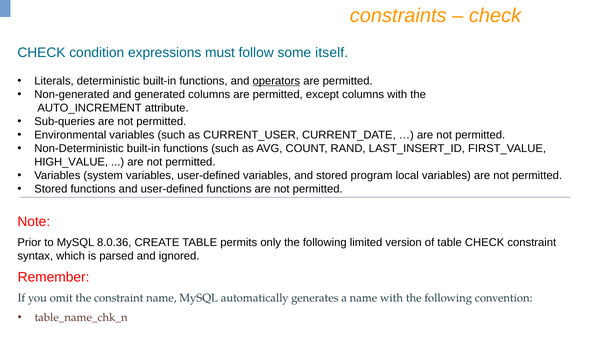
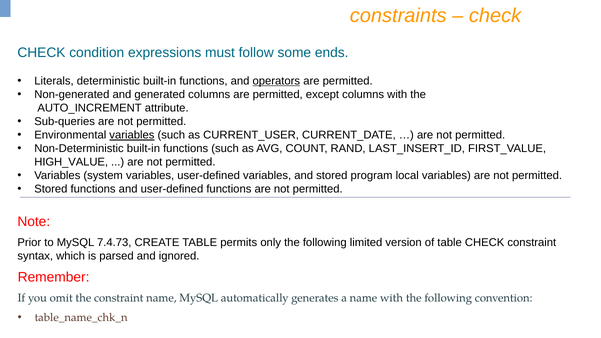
itself: itself -> ends (332, 53)
variables underline: none -> present (132, 135)
8.0.36: 8.0.36 -> 7.4.73 (114, 243)
